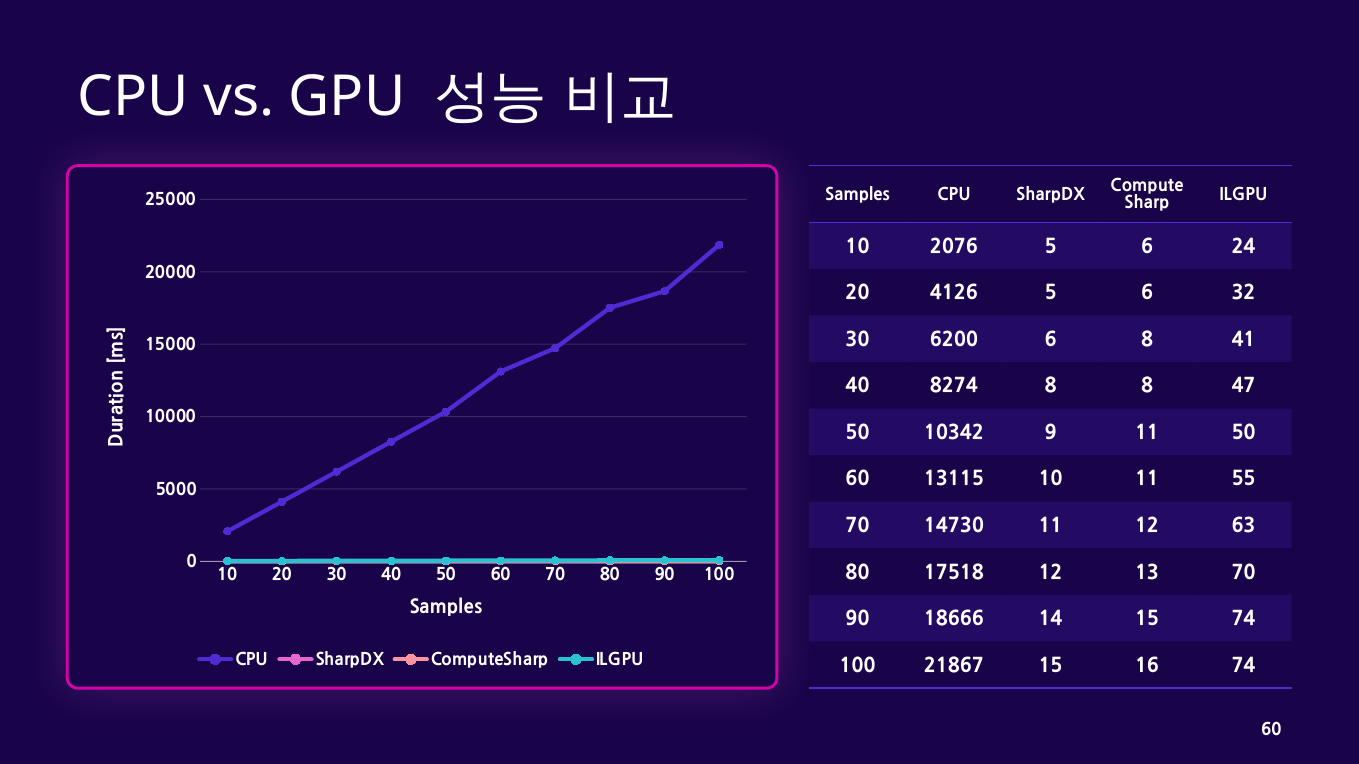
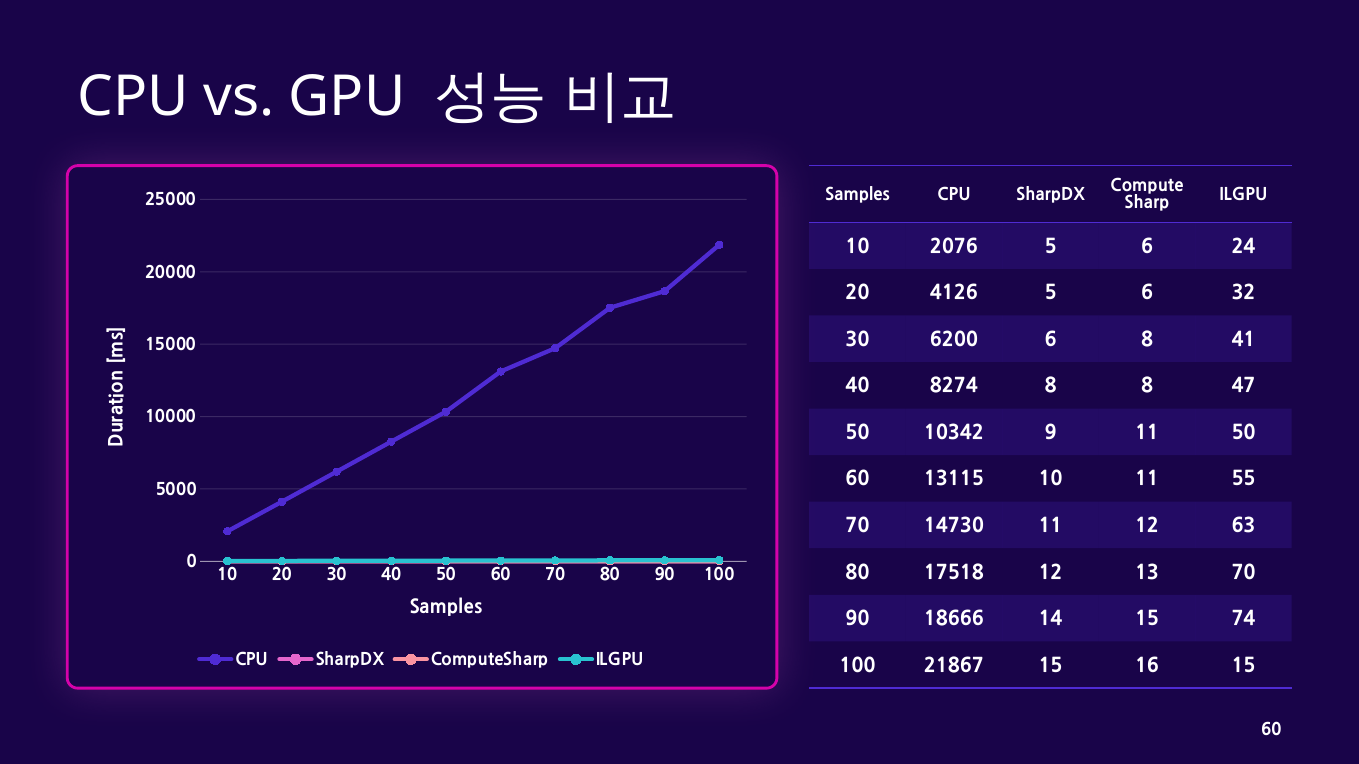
16 74: 74 -> 15 (1243, 666)
